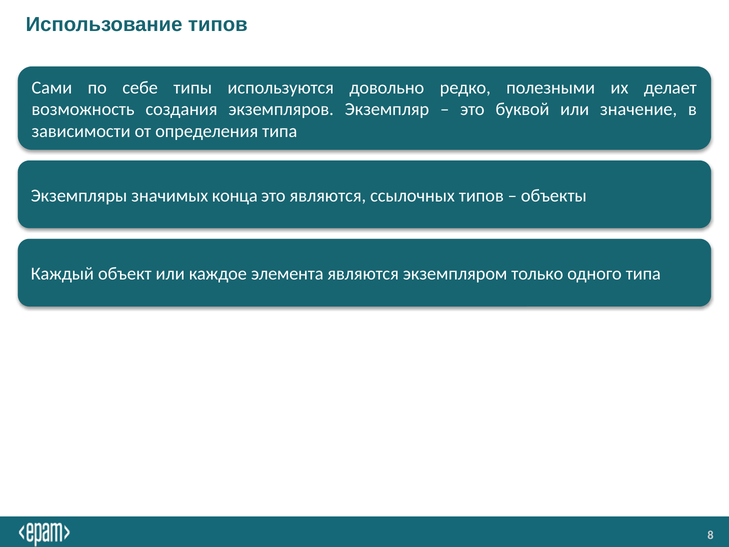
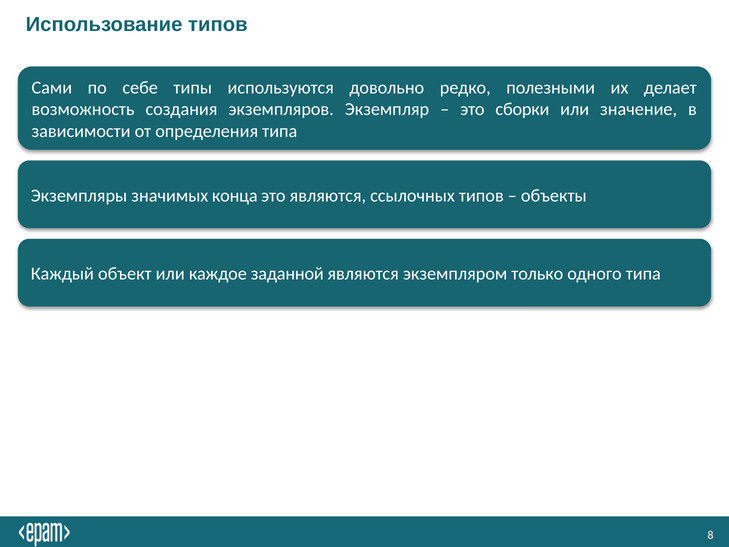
буквой: буквой -> сборки (522, 109)
элемента: элемента -> заданной (287, 274)
